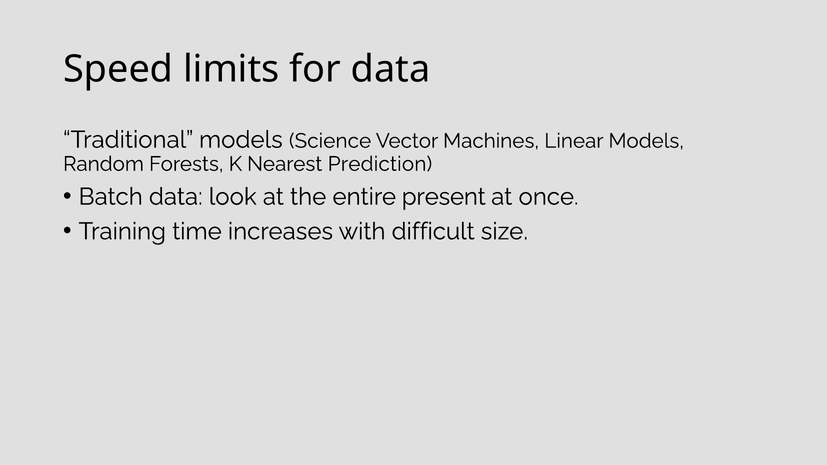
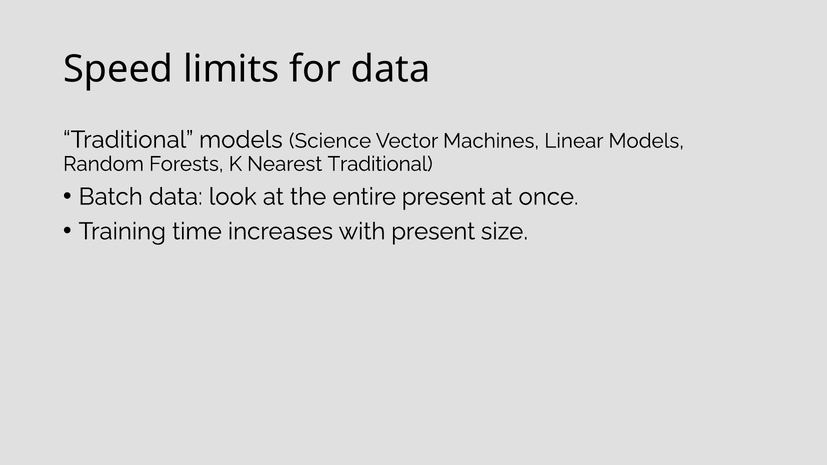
Nearest Prediction: Prediction -> Traditional (380, 164)
with difficult: difficult -> present (433, 231)
